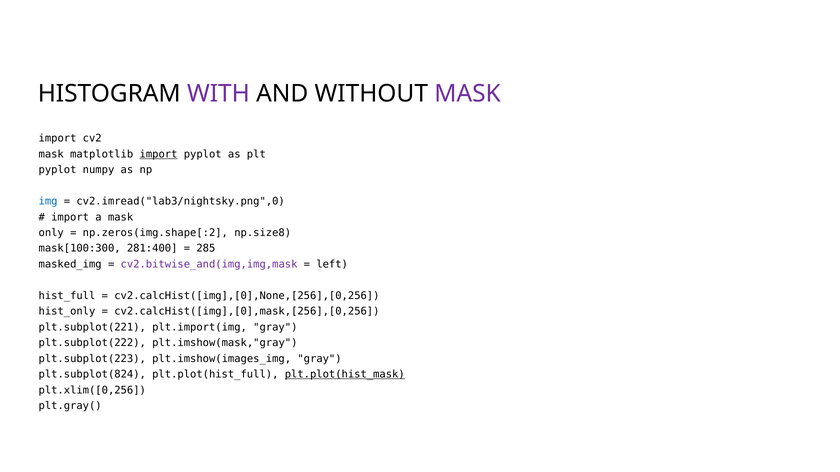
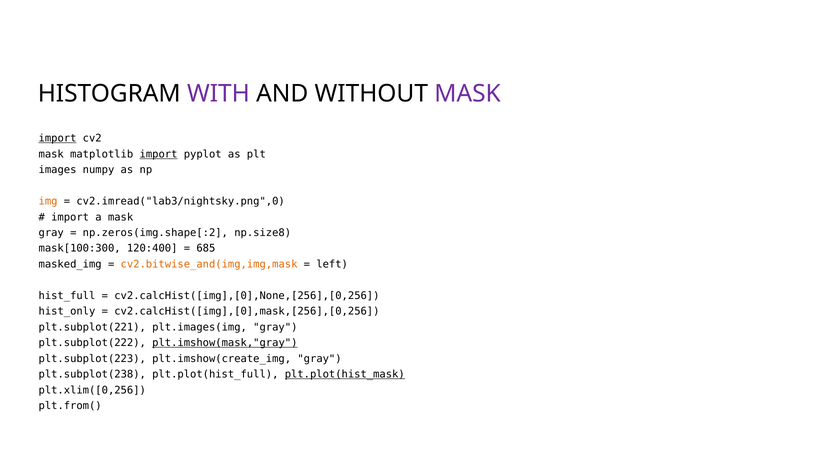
import underline: none -> present (58, 139)
pyplot: pyplot -> images (58, 170)
img colour: blue -> orange (48, 202)
only: only -> gray (51, 233)
281:400: 281:400 -> 120:400 (152, 249)
285: 285 -> 685 (206, 249)
cv2.bitwise_and(img,img,mask colour: purple -> orange (209, 265)
plt.import(img: plt.import(img -> plt.images(img (200, 328)
plt.imshow(mask,"gray underline: none -> present (225, 343)
plt.imshow(images_img: plt.imshow(images_img -> plt.imshow(create_img (222, 359)
plt.subplot(824: plt.subplot(824 -> plt.subplot(238 (92, 375)
plt.gray(: plt.gray( -> plt.from( (70, 406)
